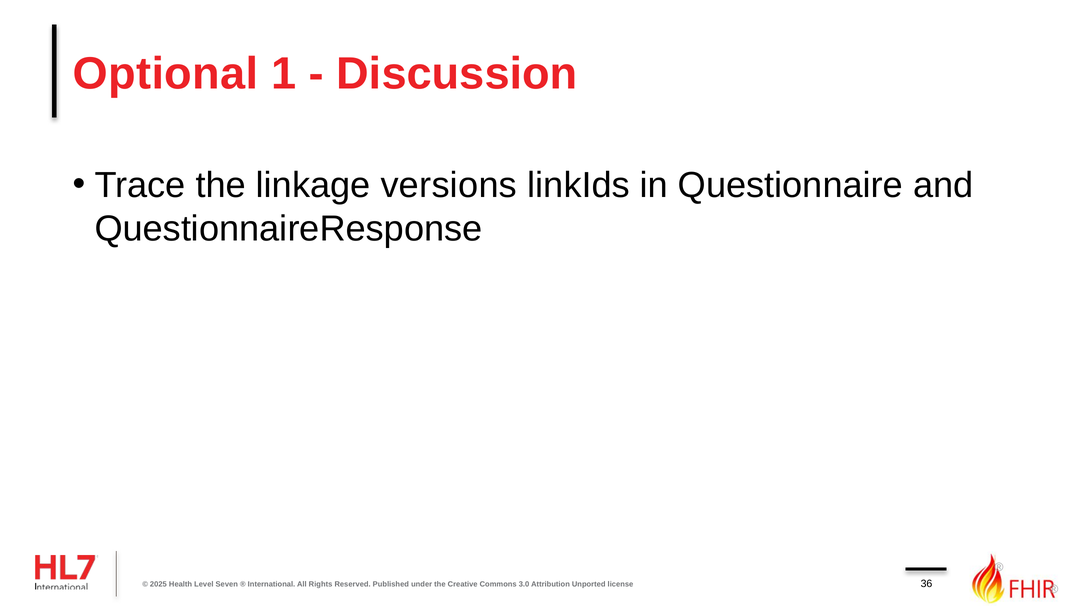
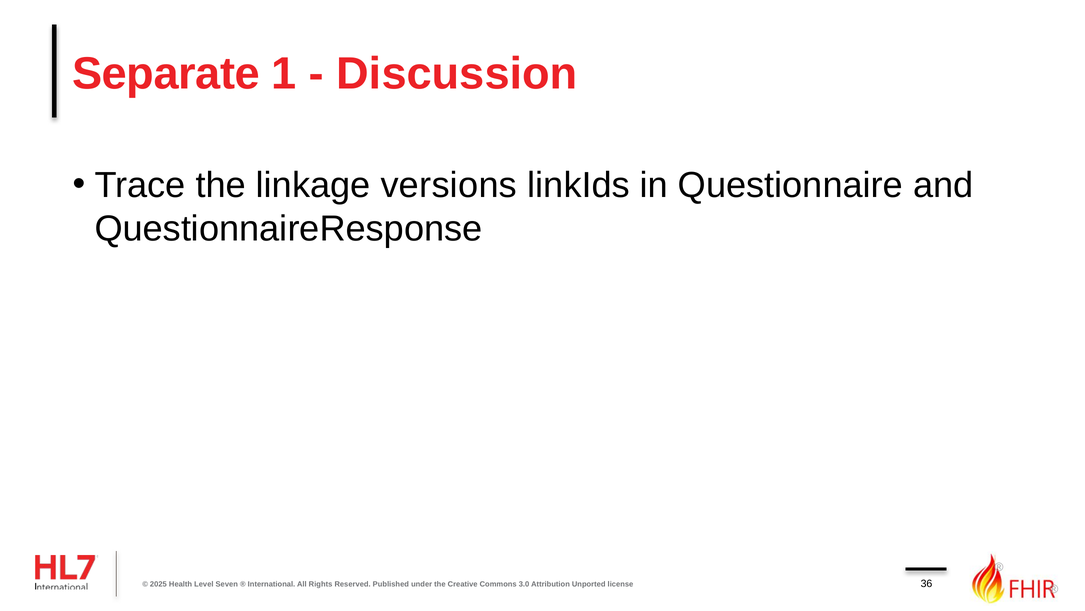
Optional: Optional -> Separate (166, 74)
